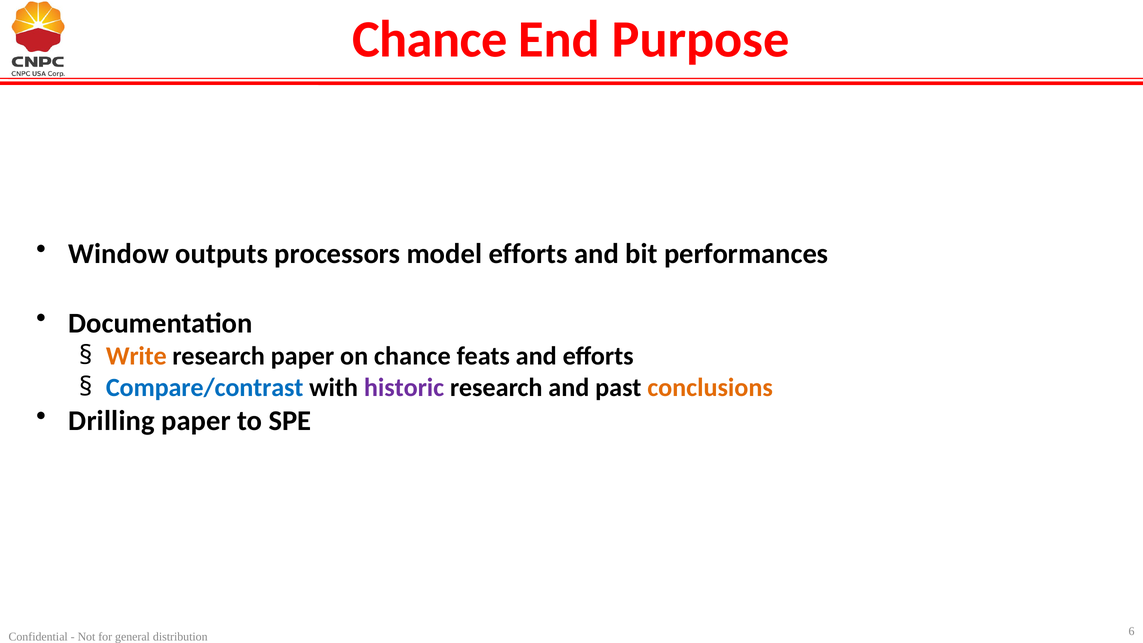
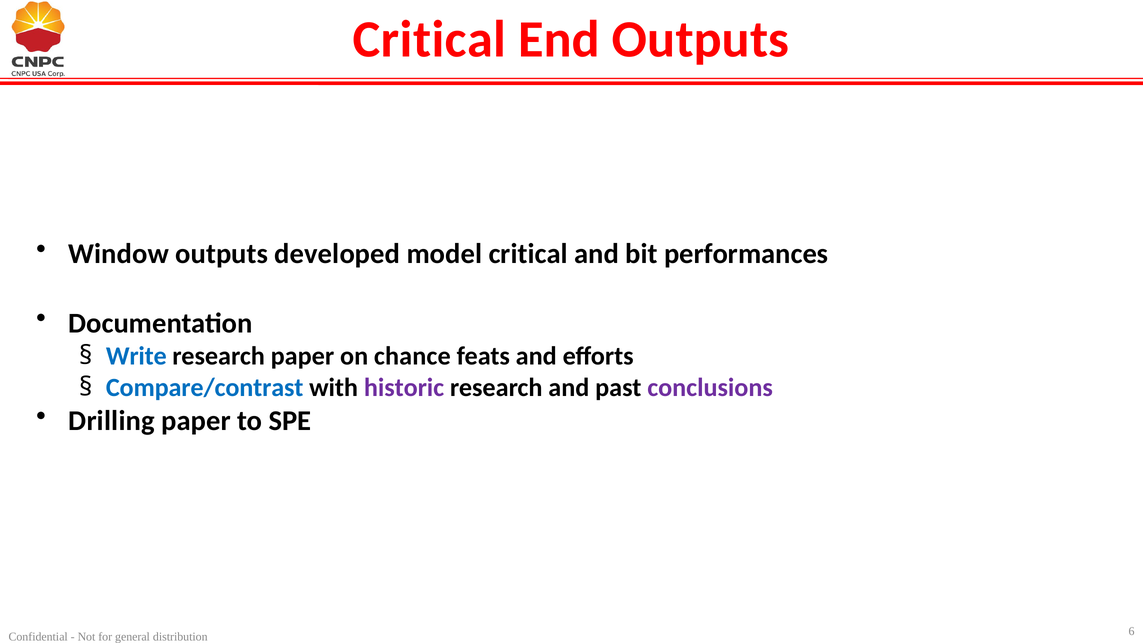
Chance: Chance -> Critical (429, 39)
End Purpose: Purpose -> Outputs (701, 39)
processors: processors -> developed (337, 254)
model efforts: efforts -> critical (528, 254)
Write colour: orange -> blue (136, 356)
conclusions colour: orange -> purple (710, 388)
